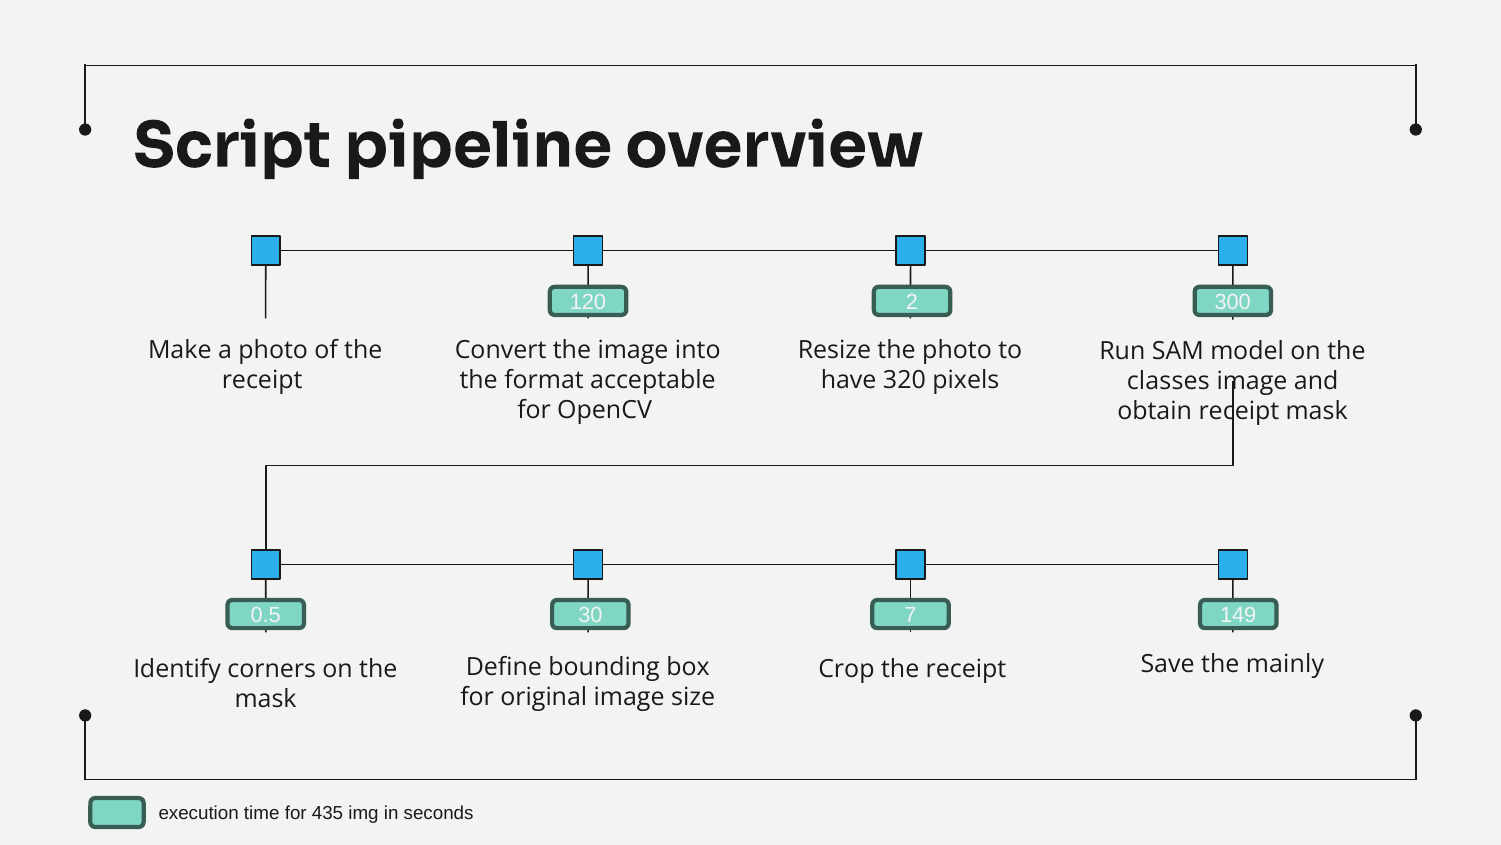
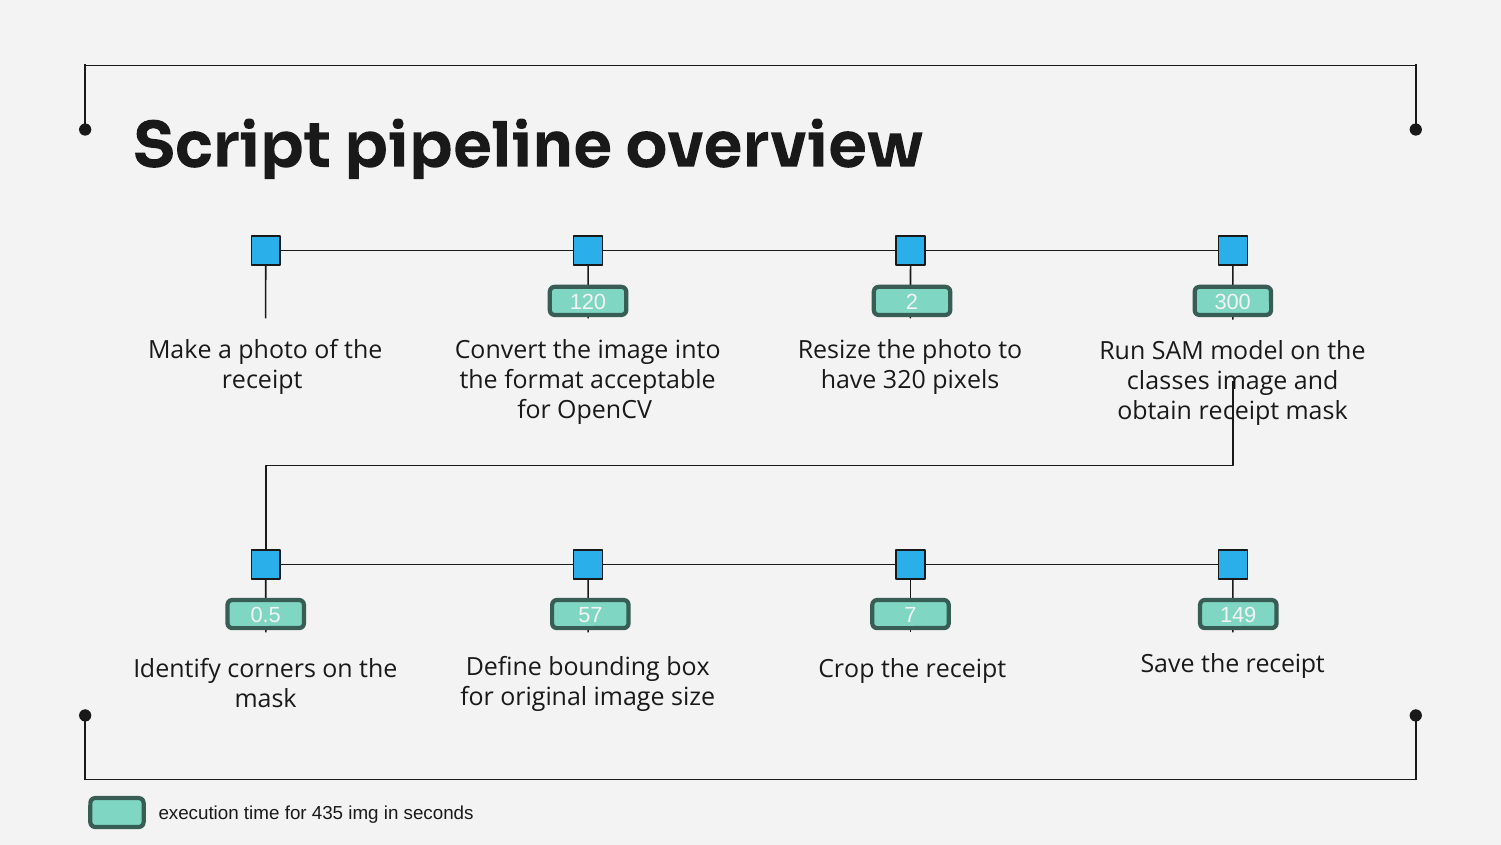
30: 30 -> 57 (590, 615)
Save the mainly: mainly -> receipt (1285, 664)
